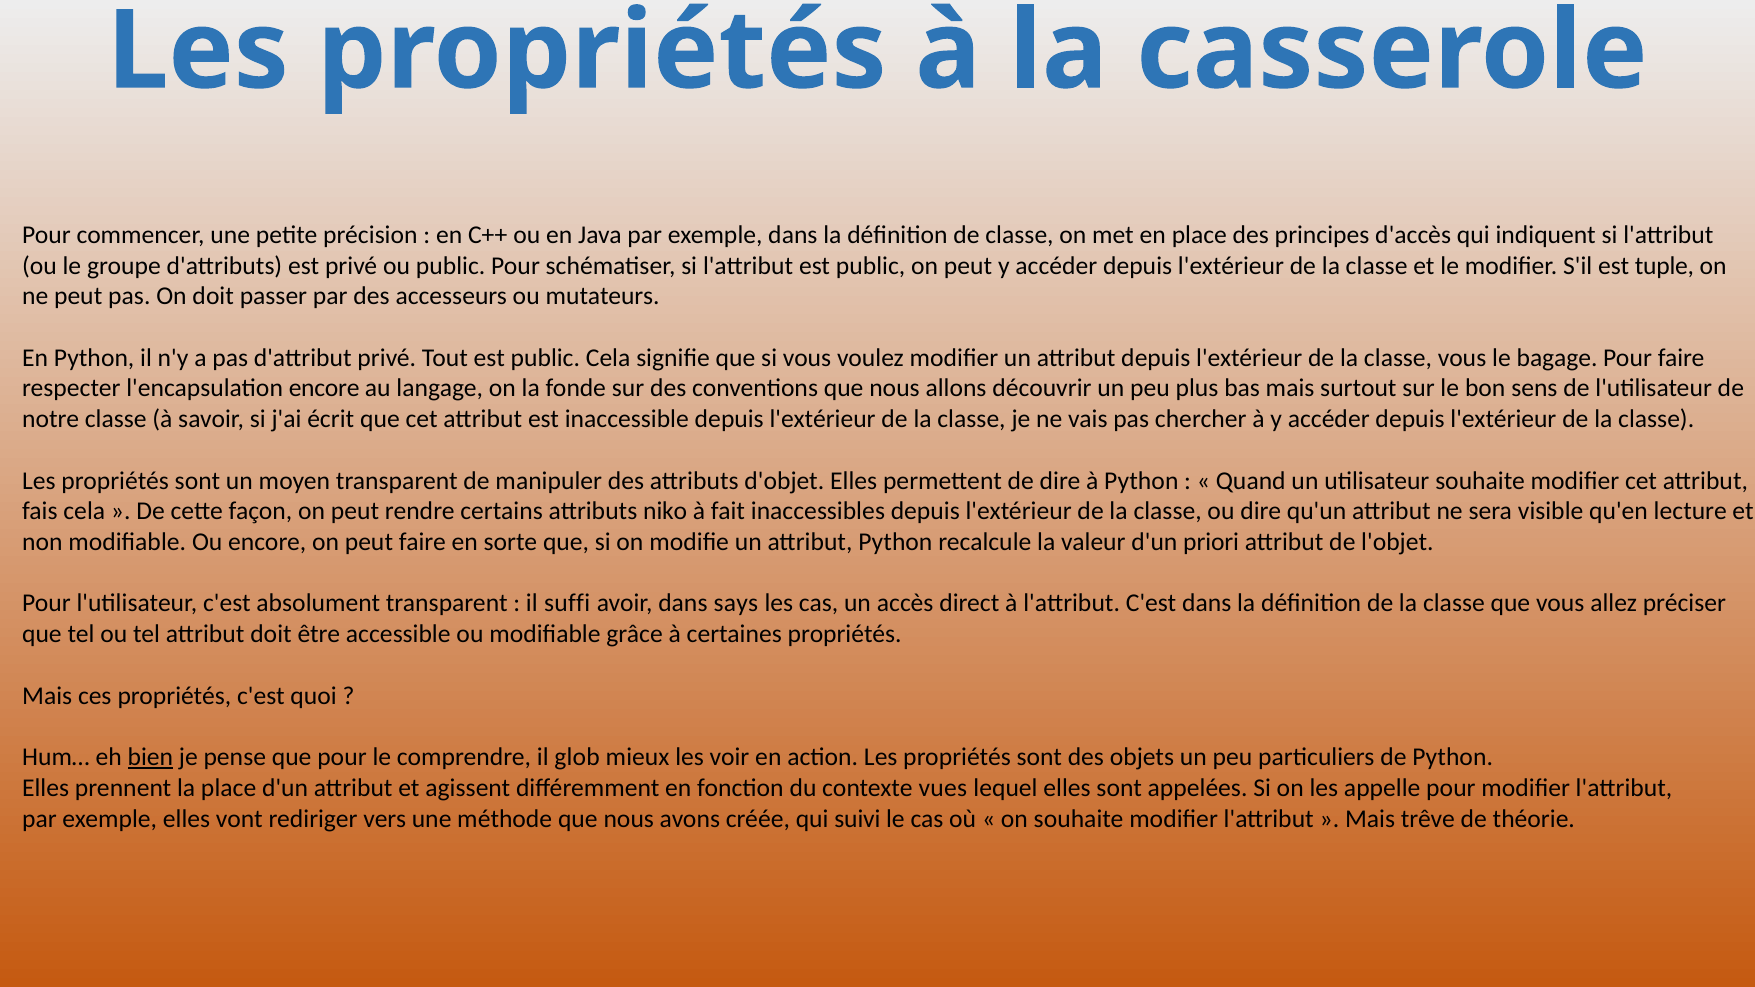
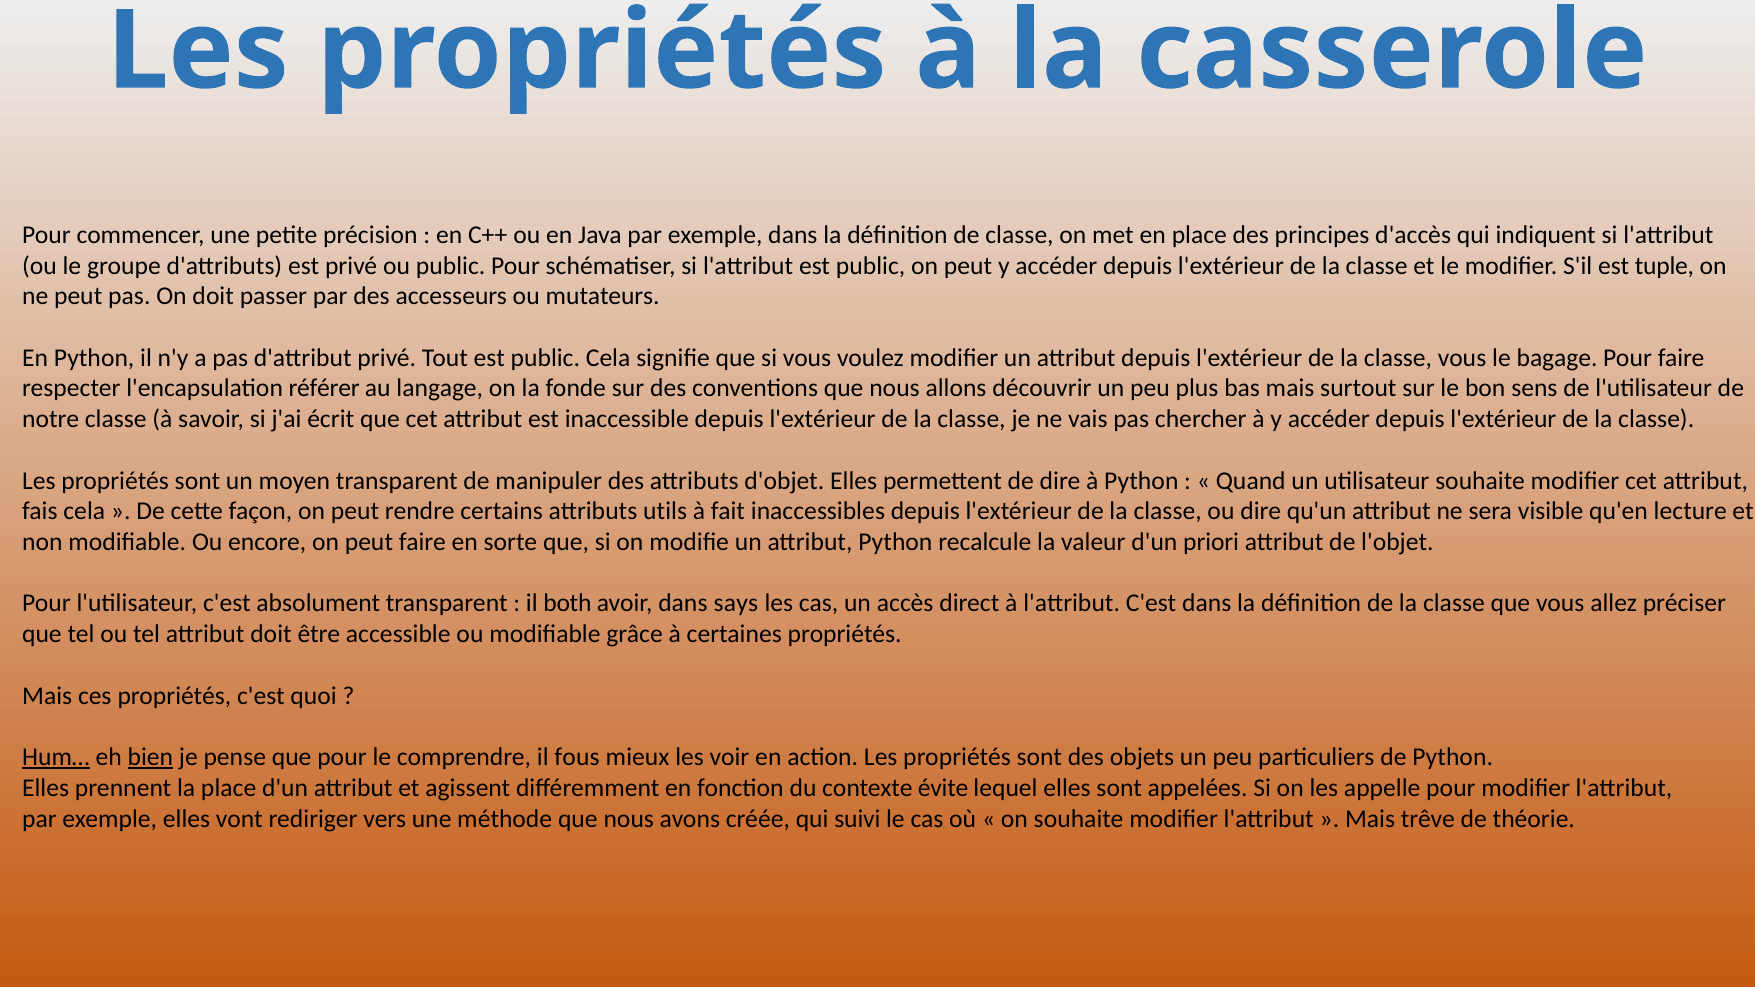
l'encapsulation encore: encore -> référer (324, 389)
niko: niko -> utils (665, 511)
suffi: suffi -> both (567, 604)
Hum… underline: none -> present (56, 757)
glob: glob -> fous (577, 757)
vues: vues -> évite (943, 788)
